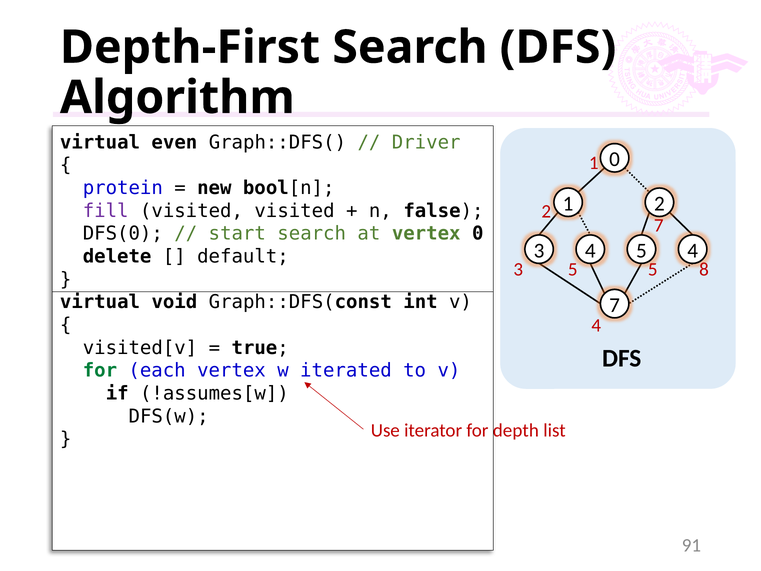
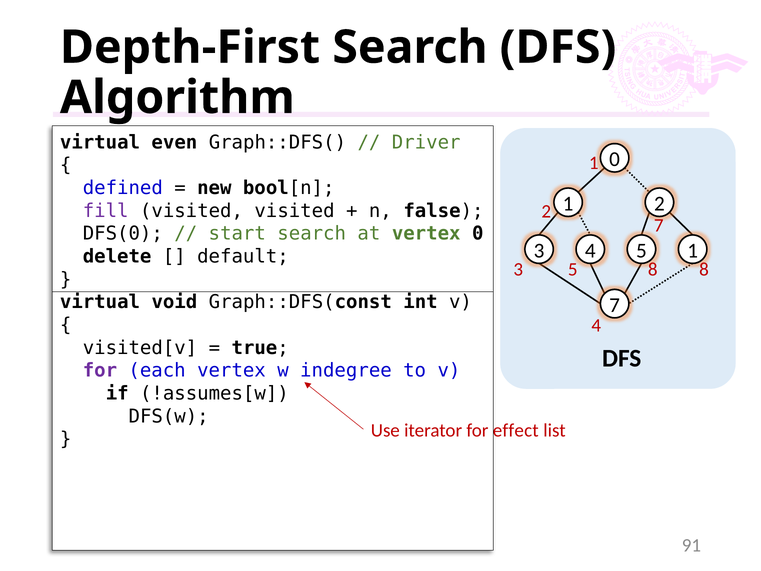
protein: protein -> defined (123, 188)
5 4: 4 -> 1 (693, 251)
5 5: 5 -> 8 (653, 269)
for colour: green -> purple (100, 370)
iterated: iterated -> indegree (346, 370)
depth: depth -> effect (516, 430)
